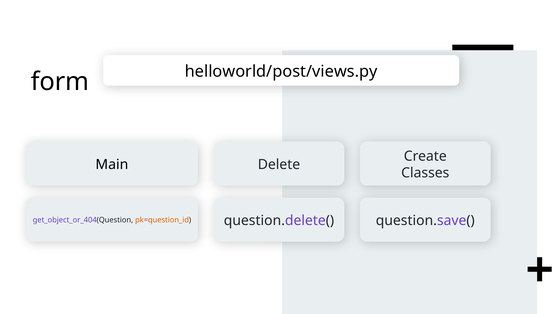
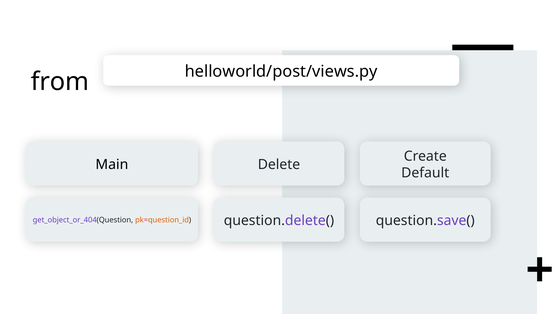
form: form -> from (60, 82)
Classes: Classes -> Default (425, 173)
